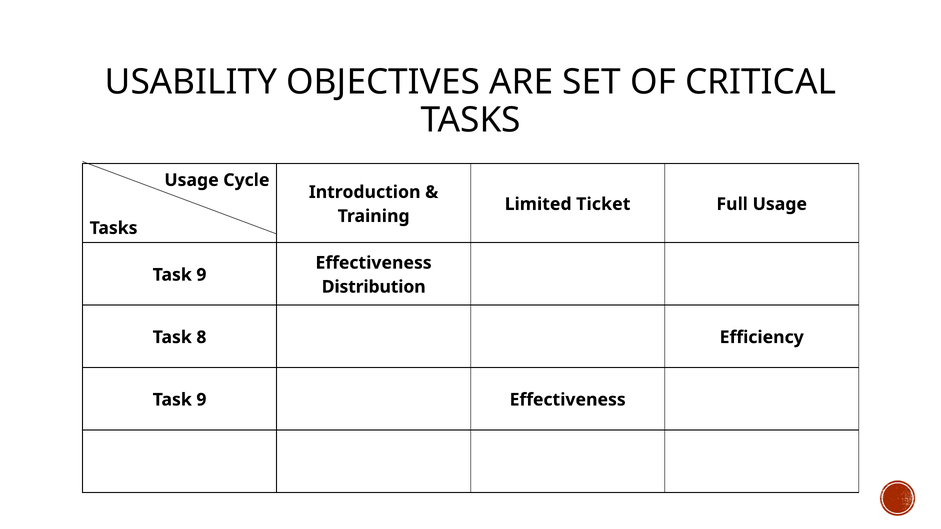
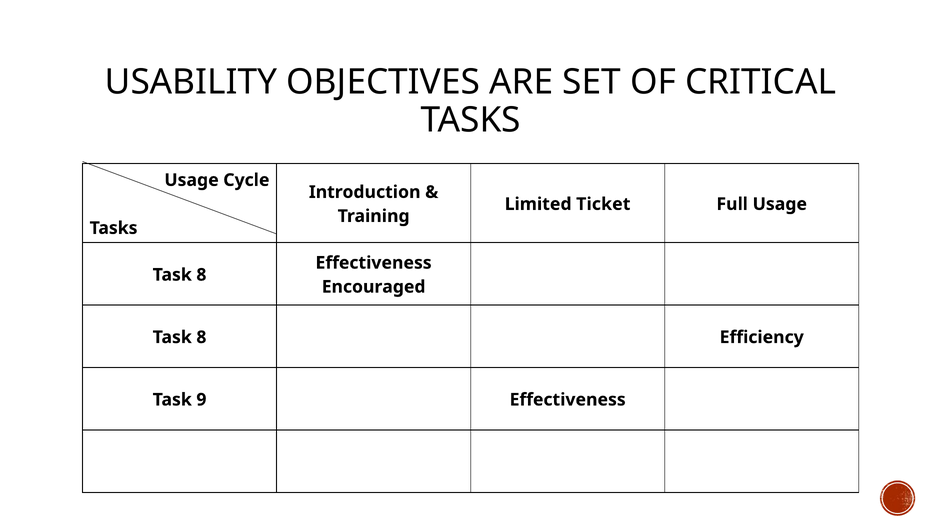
9: 9 -> 8 (201, 275)
Distribution: Distribution -> Encouraged (374, 287)
